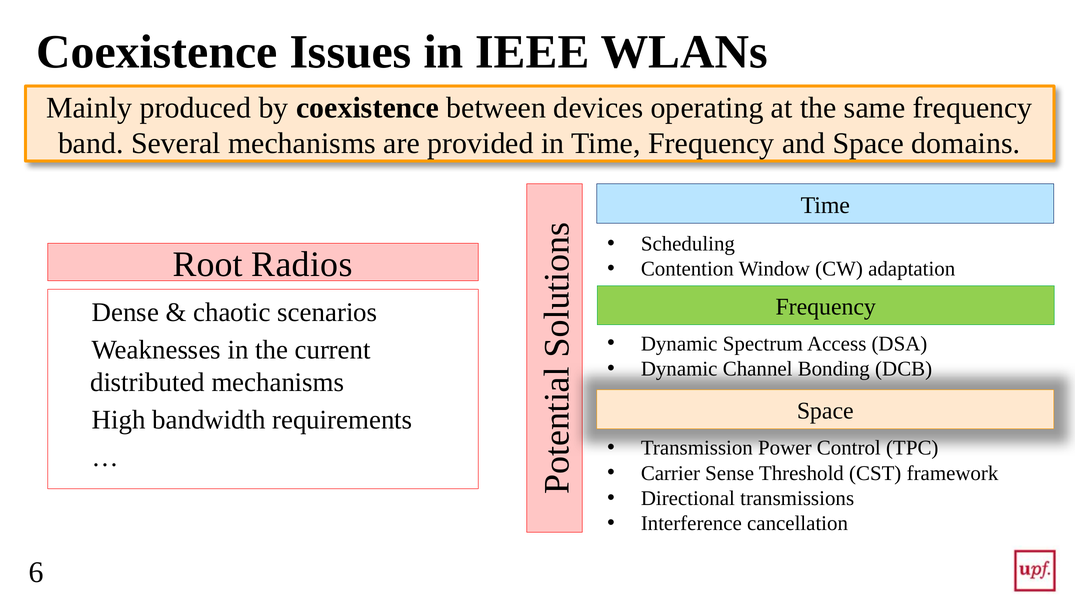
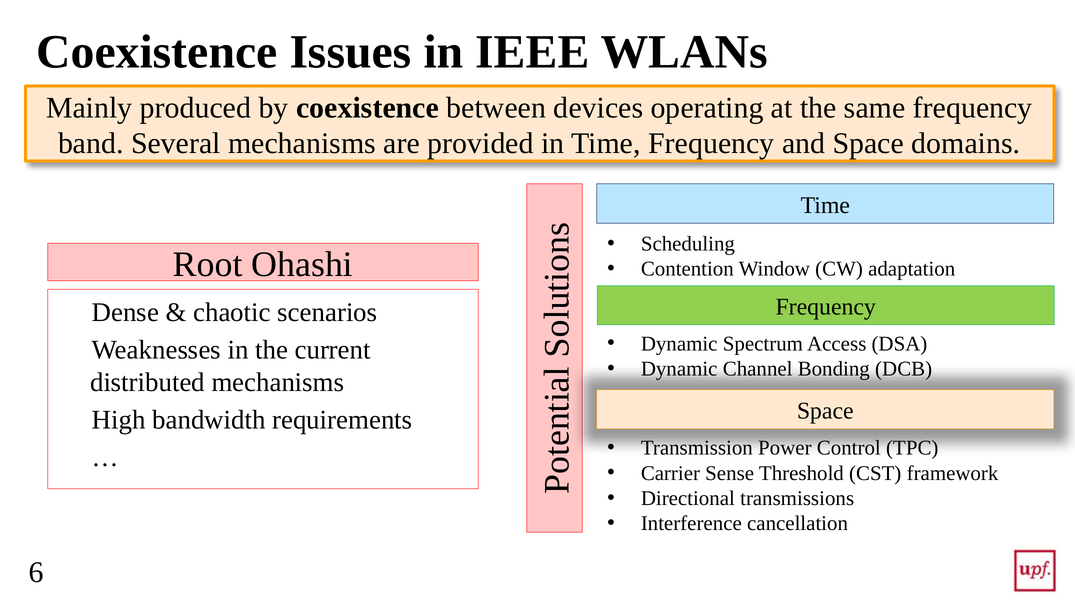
Radios: Radios -> Ohashi (302, 264)
